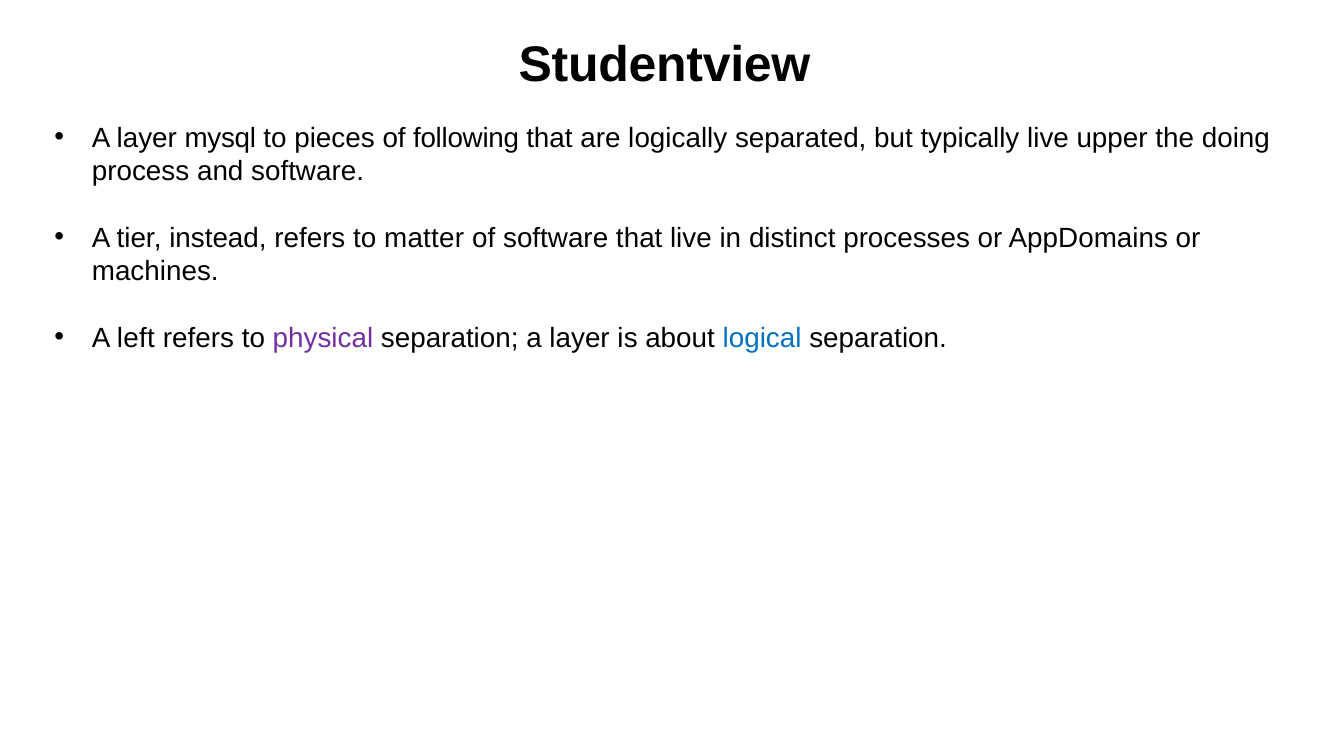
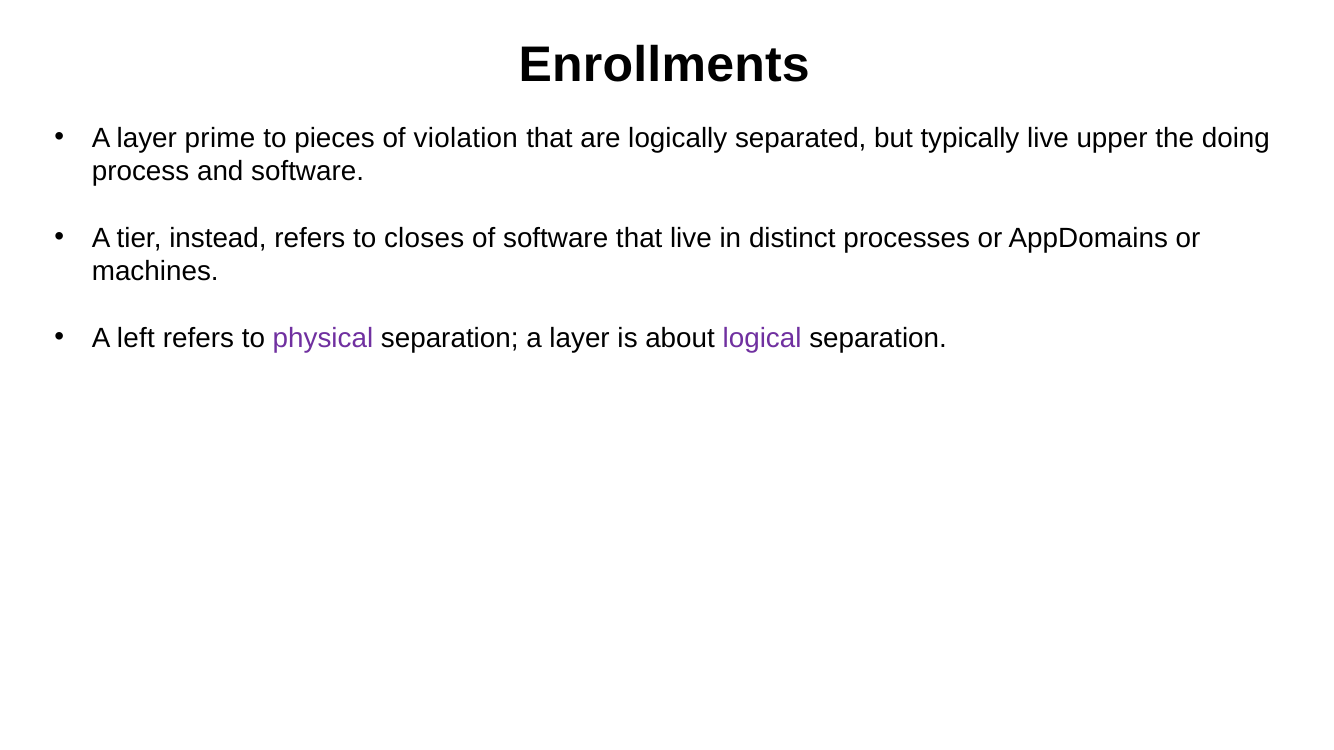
Studentview: Studentview -> Enrollments (664, 65)
mysql: mysql -> prime (220, 138)
following: following -> violation (466, 138)
matter: matter -> closes (424, 238)
logical colour: blue -> purple (762, 338)
